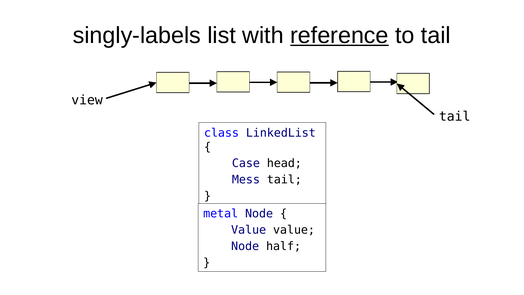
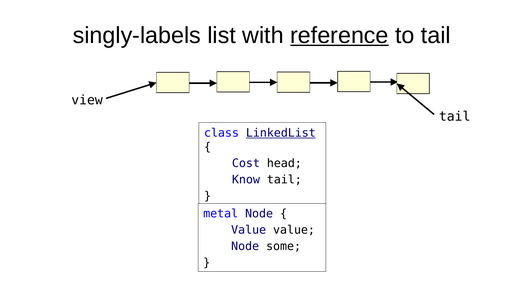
LinkedList underline: none -> present (281, 133)
Case: Case -> Cost (246, 163)
Mess: Mess -> Know (246, 179)
half: half -> some (284, 246)
